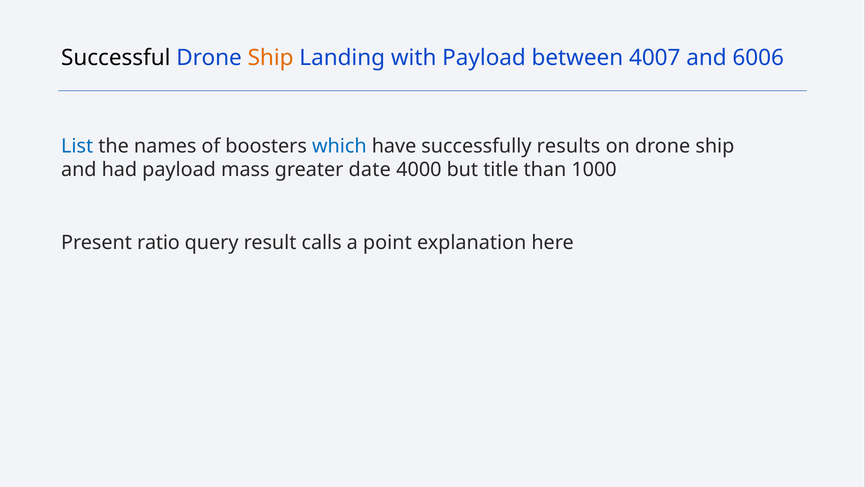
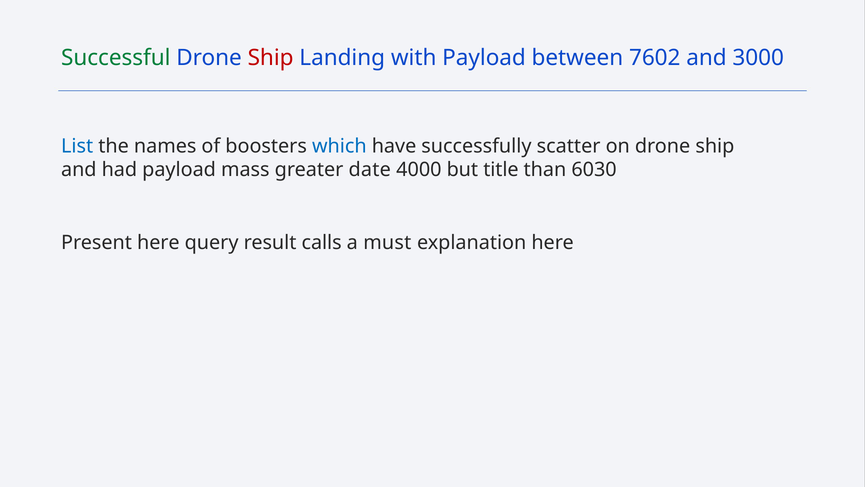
Successful colour: black -> green (116, 58)
Ship colour: orange -> red (271, 58)
4007: 4007 -> 7602 (655, 58)
6006: 6006 -> 3000 (758, 58)
results: results -> scatter (569, 146)
1000: 1000 -> 6030 (594, 170)
Present ratio: ratio -> here (158, 243)
point: point -> must (387, 243)
